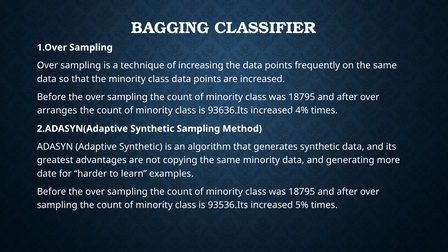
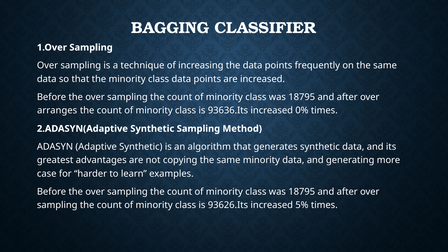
4%: 4% -> 0% (302, 111)
date: date -> case (47, 174)
93536.Its: 93536.Its -> 93626.Its (228, 205)
